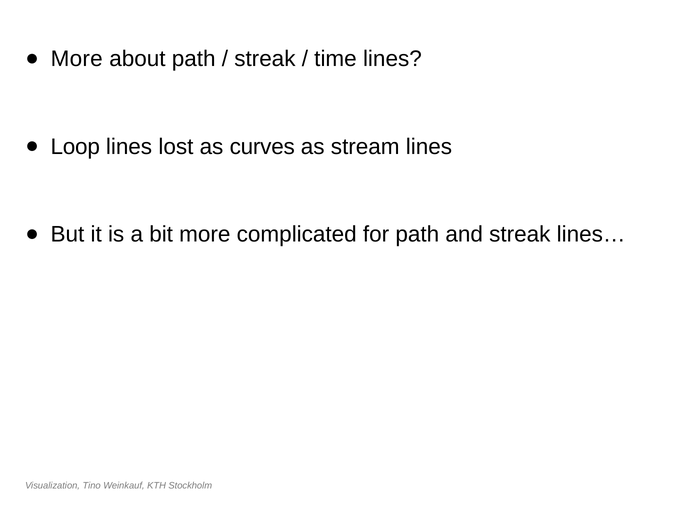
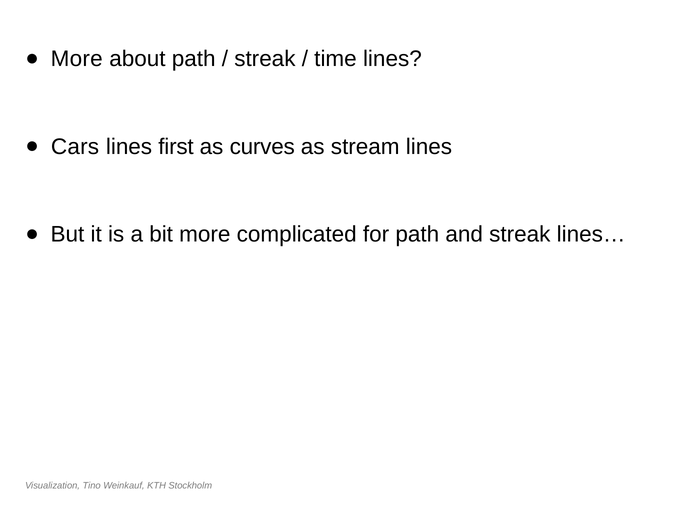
Loop: Loop -> Cars (75, 147)
lost: lost -> first (176, 147)
